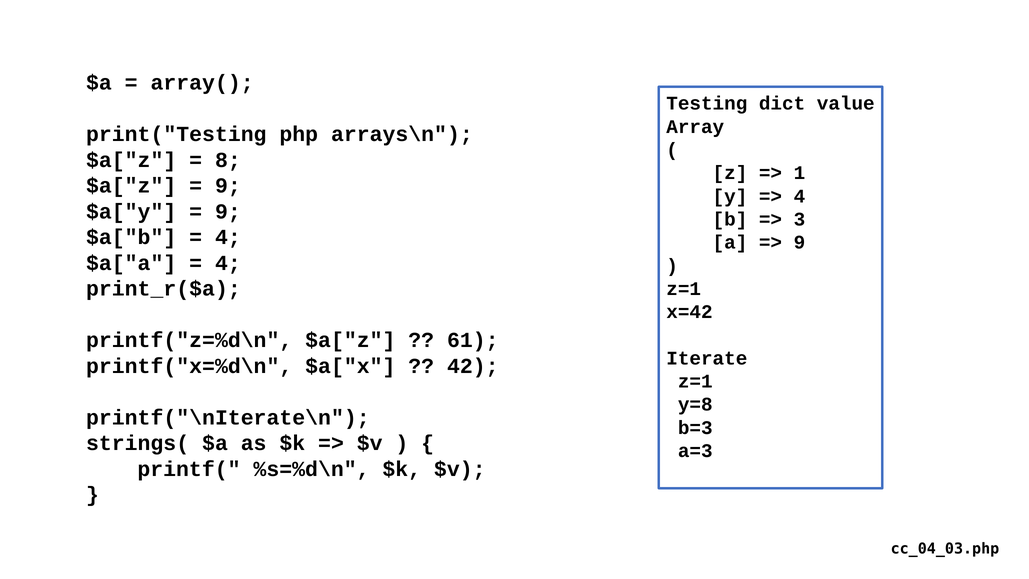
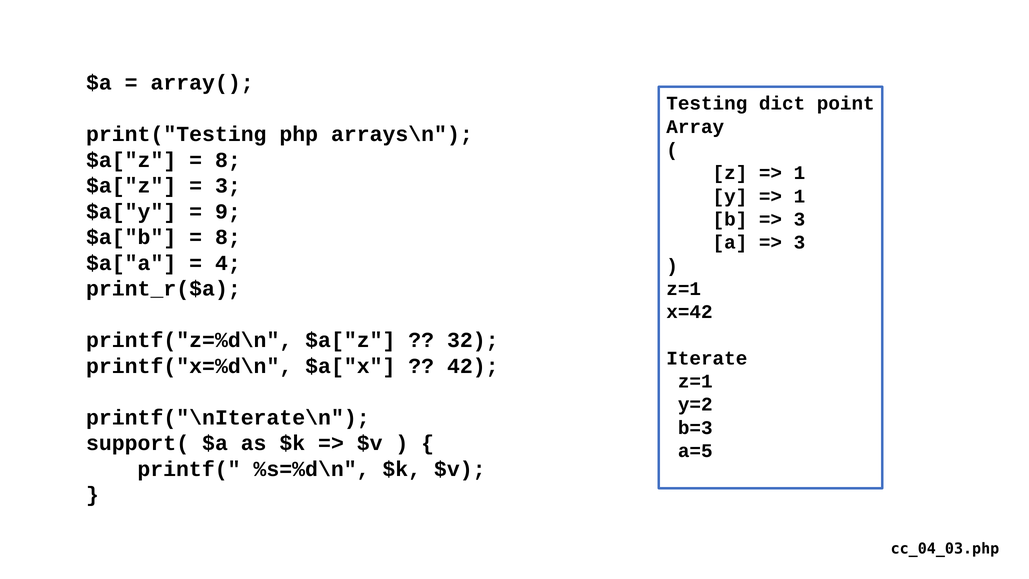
value: value -> point (846, 104)
9: 9 -> 3 (228, 186)
4: 4 -> 1 (799, 196)
4: 4 -> 8 (228, 237)
9: 9 -> 3 (799, 242)
61: 61 -> 32 (473, 340)
y=8: y=8 -> y=2 (695, 404)
strings(: strings( -> support( (138, 443)
a=3: a=3 -> a=5 (695, 451)
